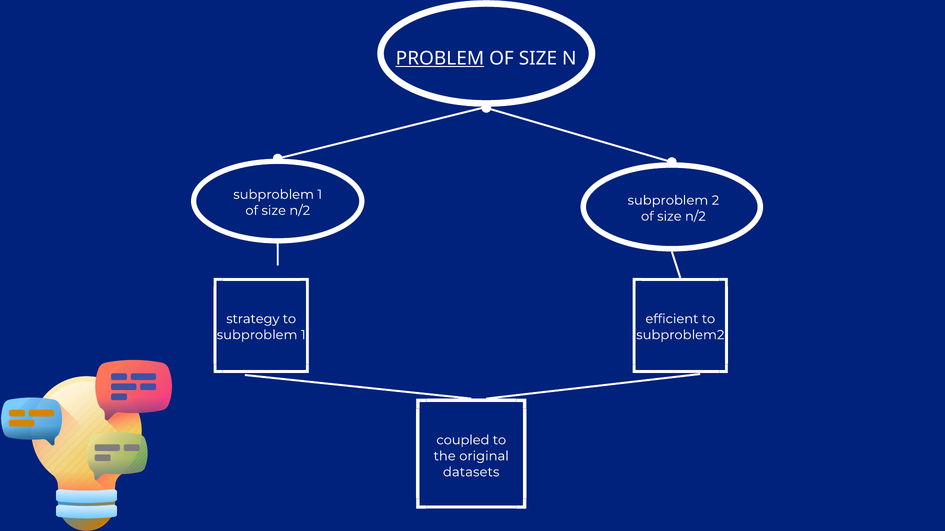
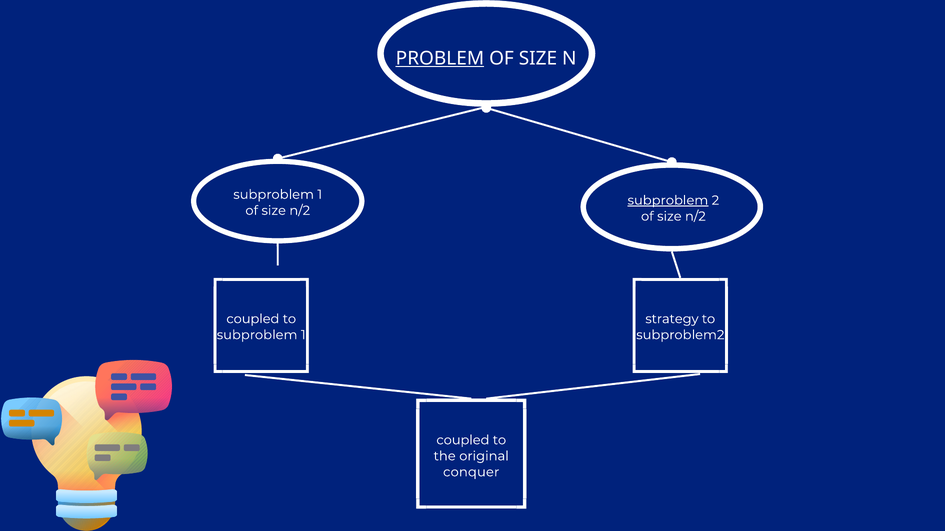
subproblem underline: none -> present (668, 201)
strategy: strategy -> coupled (253, 319)
efficient: efficient -> strategy (672, 319)
datasets: datasets -> conquer (471, 473)
